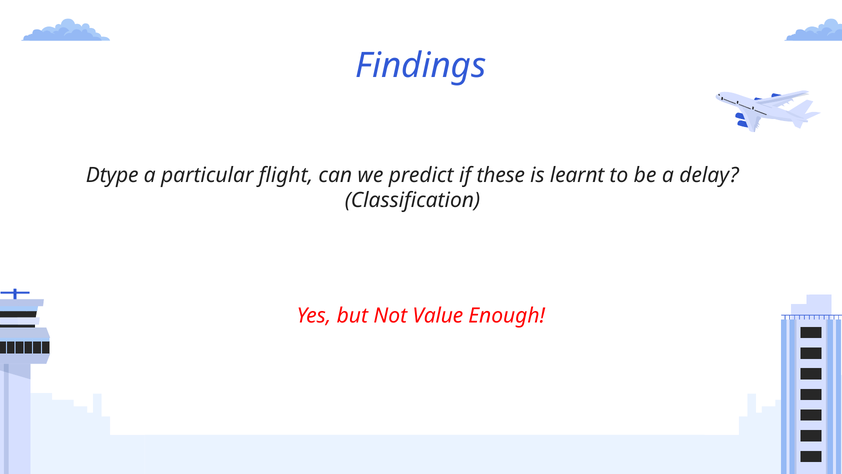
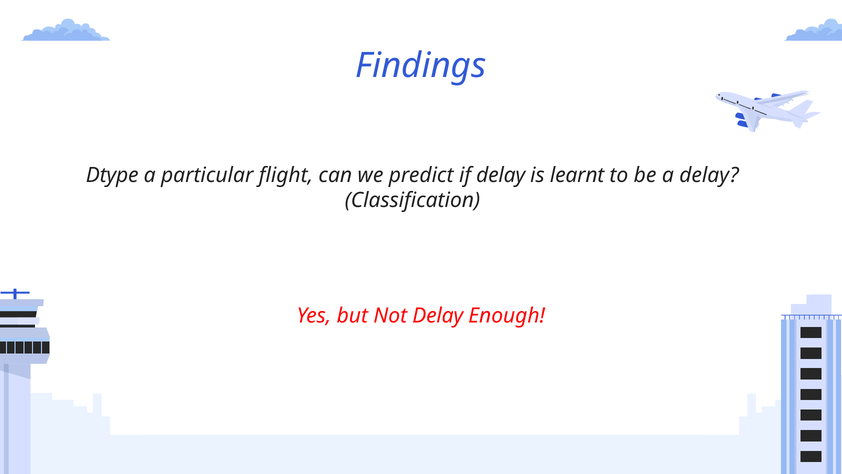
if these: these -> delay (501, 175)
Not Value: Value -> Delay (438, 316)
